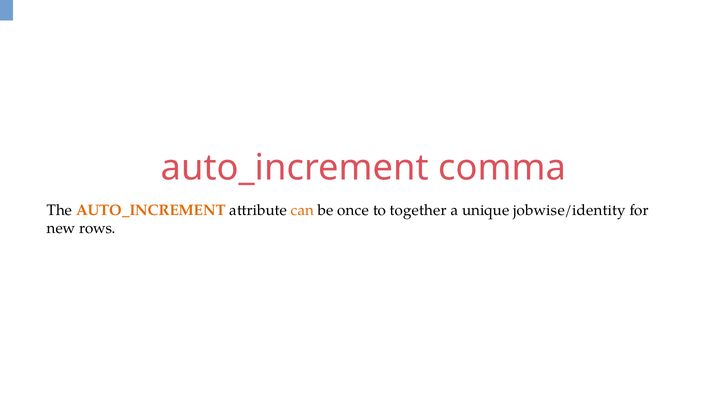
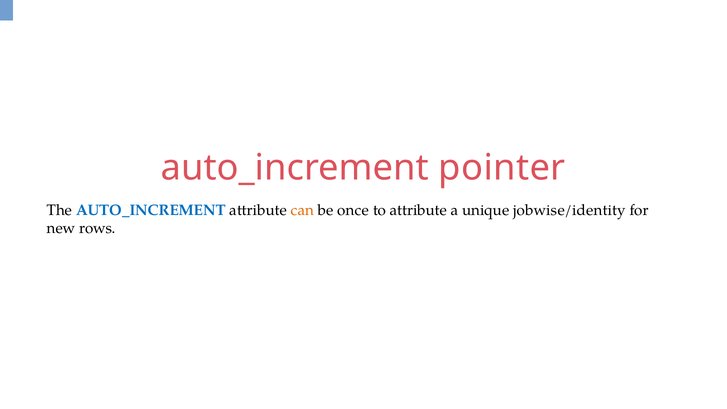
comma: comma -> pointer (502, 168)
AUTO_INCREMENT colour: orange -> blue (151, 210)
to together: together -> attribute (418, 210)
